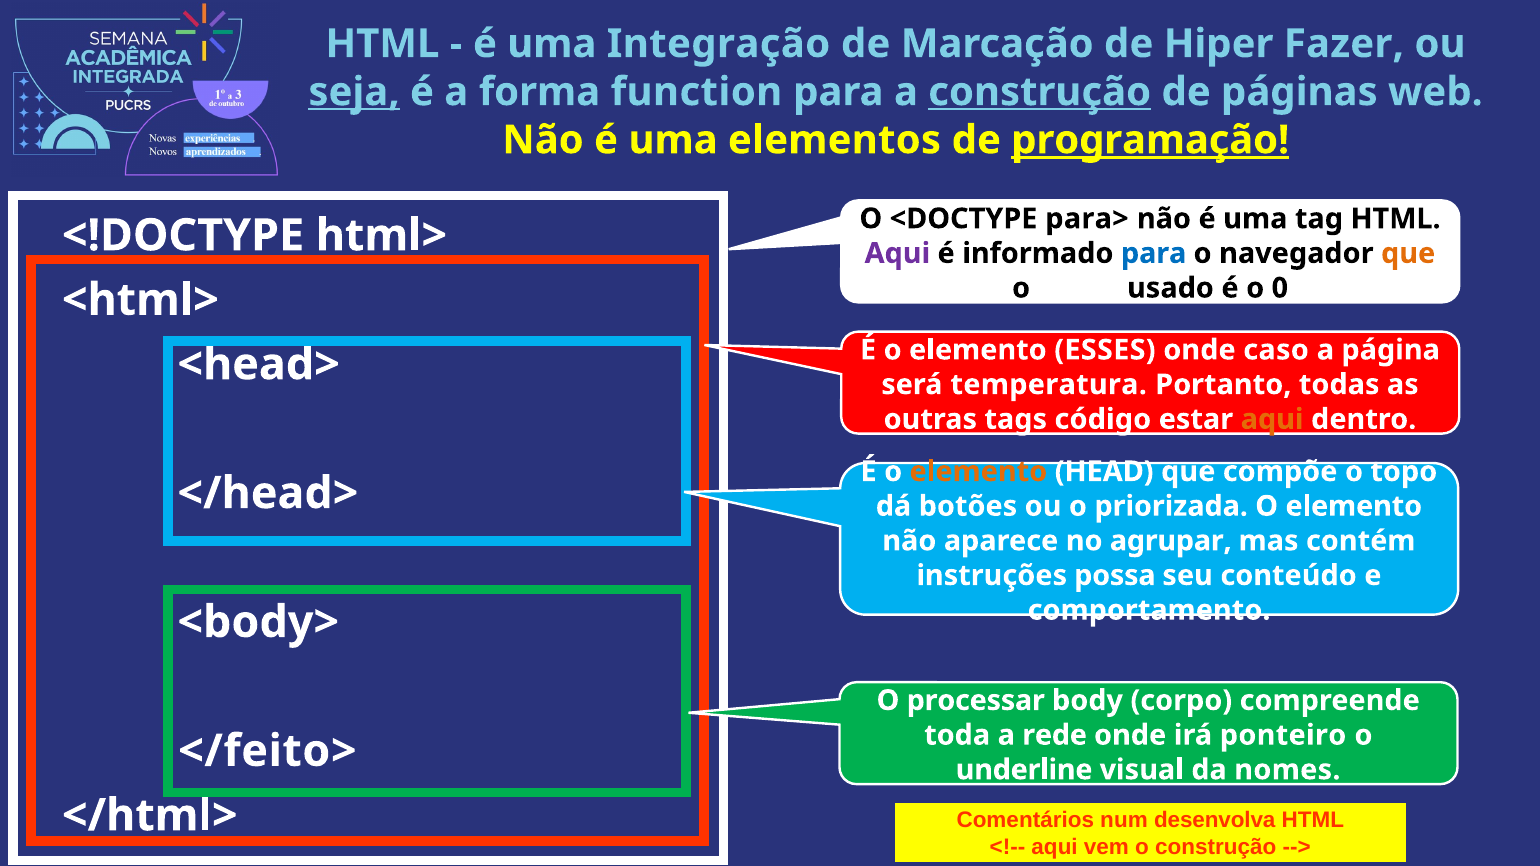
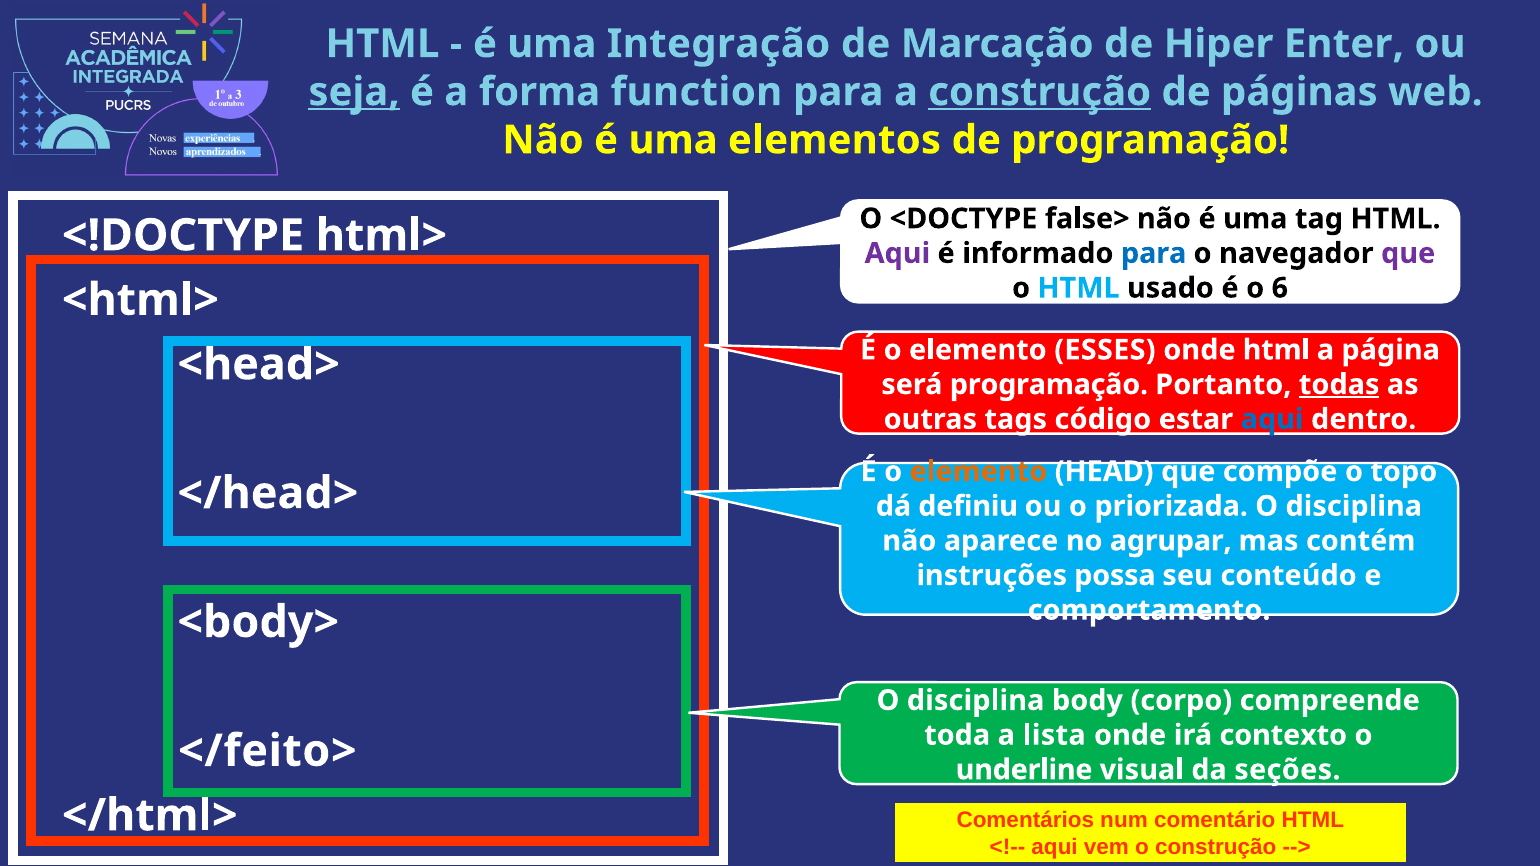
Fazer: Fazer -> Enter (1344, 44)
programação underline: present -> none (1150, 140)
para>: para> -> false> (1087, 219)
que colour: orange -> purple (1408, 253)
HTML colour: white -> light blue (1079, 288)
0: 0 -> 6 (1280, 288)
onde caso: caso -> html (1276, 350)
será temperatura: temperatura -> programação (1049, 385)
todas underline: none -> present (1339, 385)
aqui colour: orange -> blue (1272, 419)
botões: botões -> definiu (968, 506)
elemento: elemento -> disciplina (1354, 506)
processar: processar -> disciplina (976, 701)
rede: rede -> lista (1054, 735)
ponteiro: ponteiro -> contexto (1283, 735)
nomes: nomes -> seções (1287, 770)
desenvolva: desenvolva -> comentário (1215, 821)
